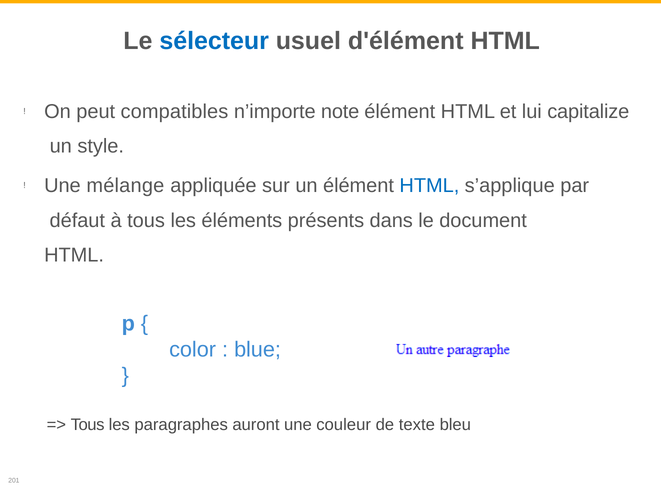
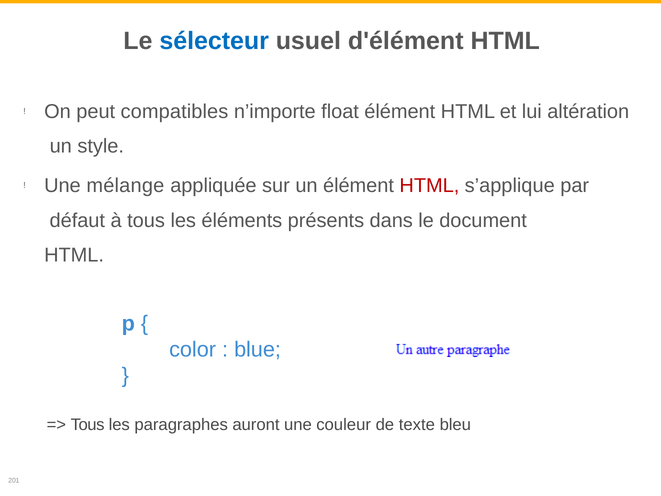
note: note -> float (340, 112)
capitalize: capitalize -> altération (588, 112)
HTML colour: blue -> red (429, 186)
